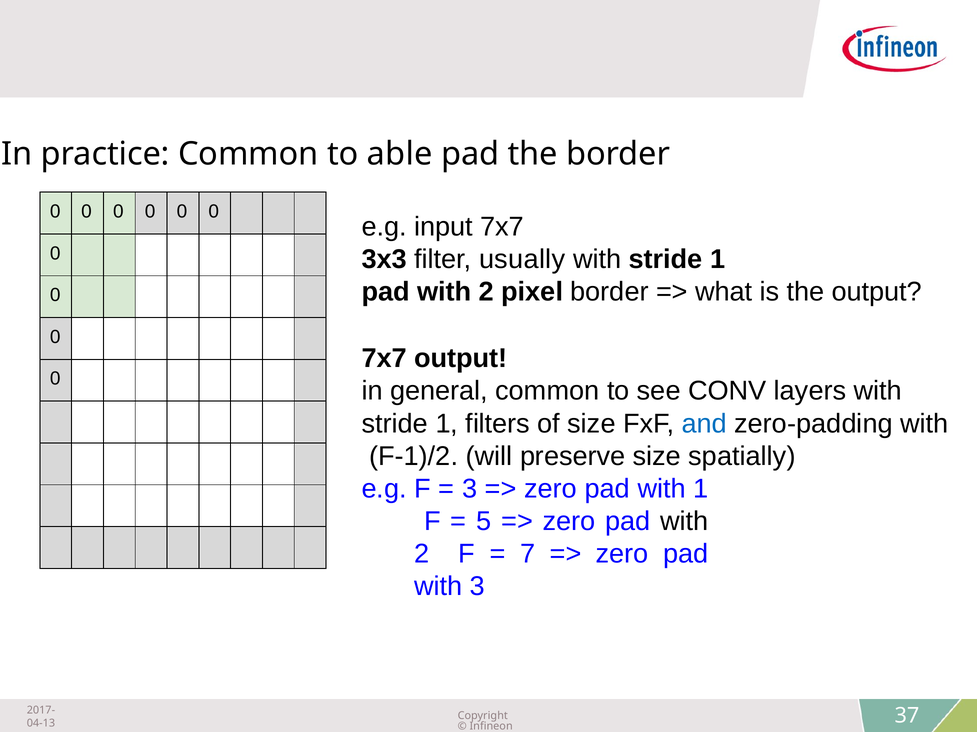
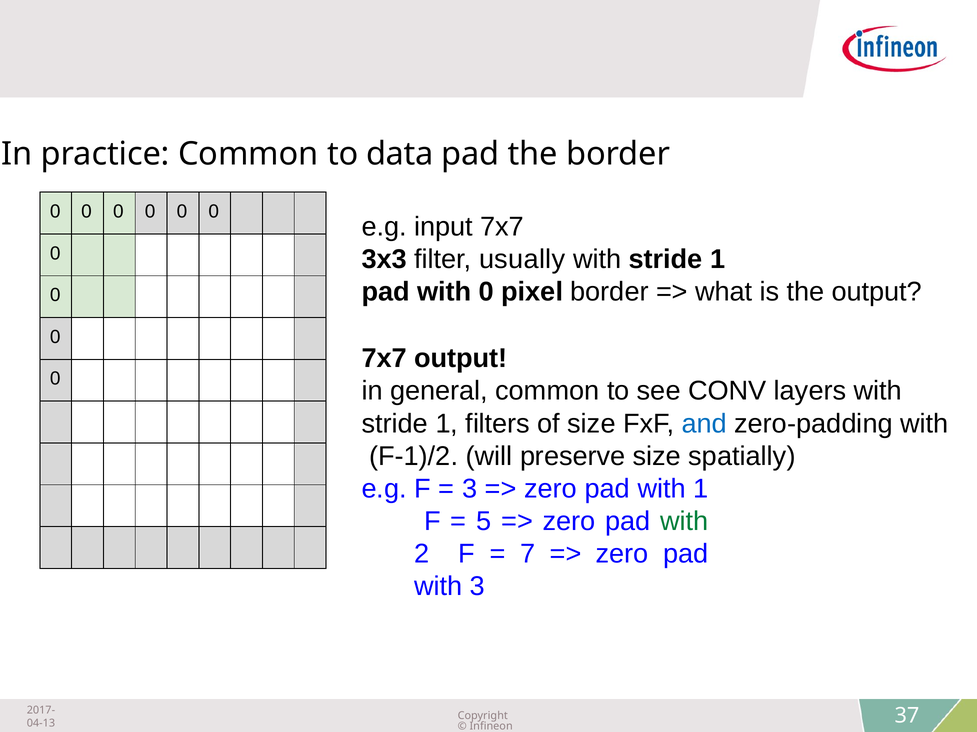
able: able -> data (400, 154)
2: 2 -> 0 (486, 292)
with colour: black -> green (684, 522)
